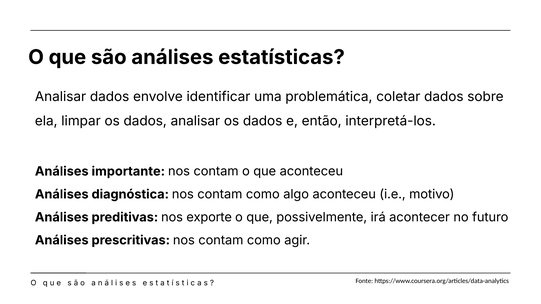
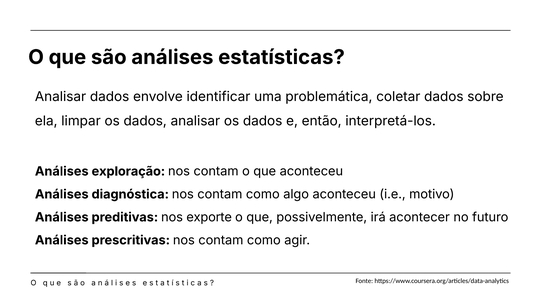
importante: importante -> exploração (128, 171)
